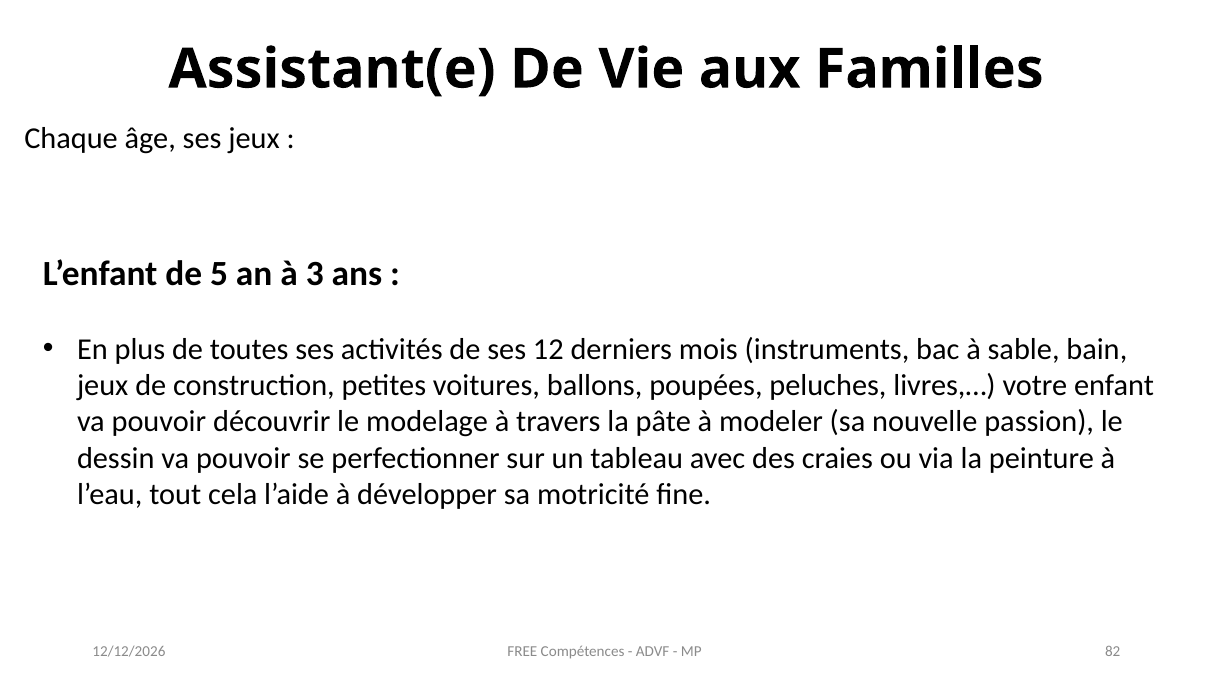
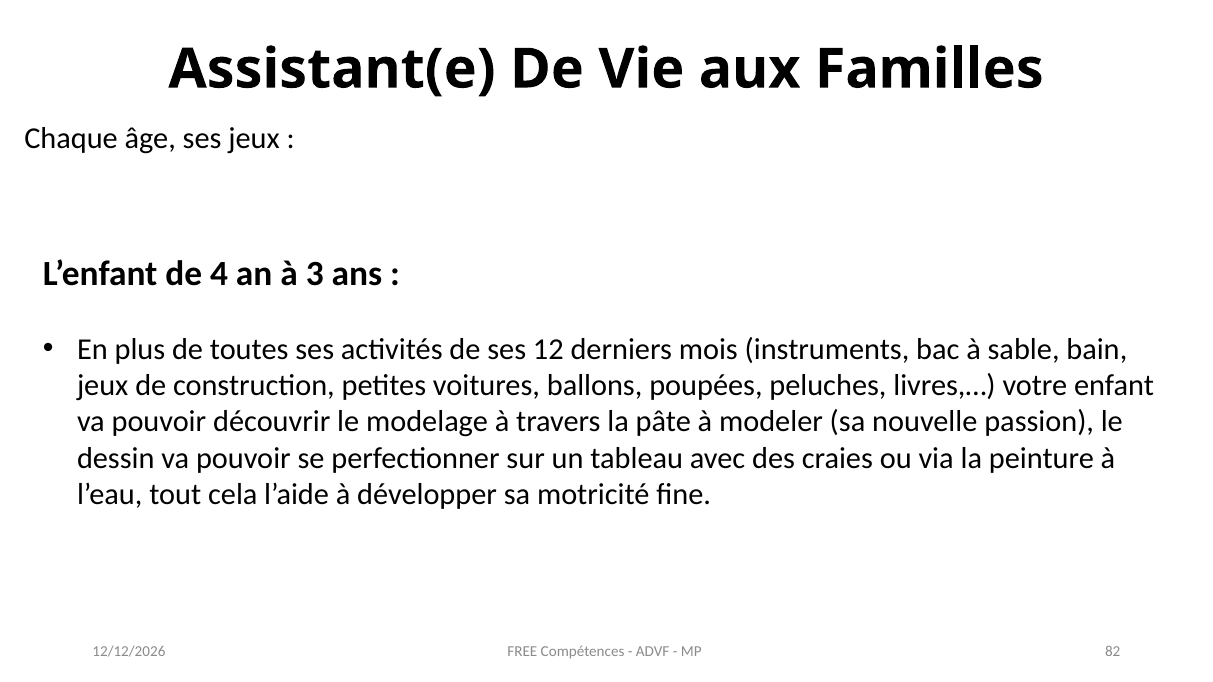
5: 5 -> 4 (219, 274)
